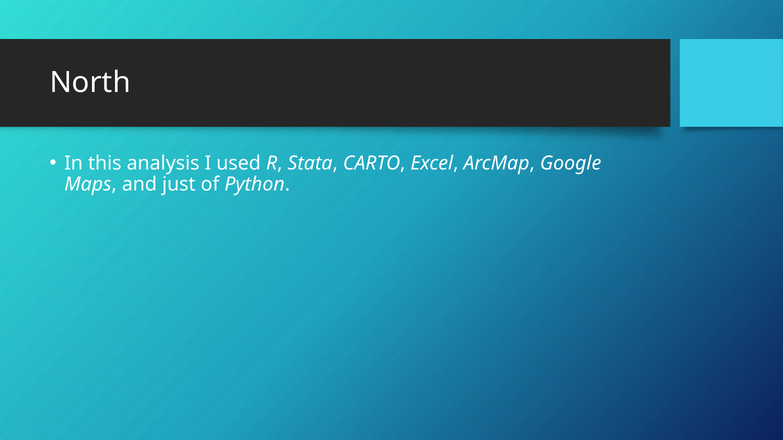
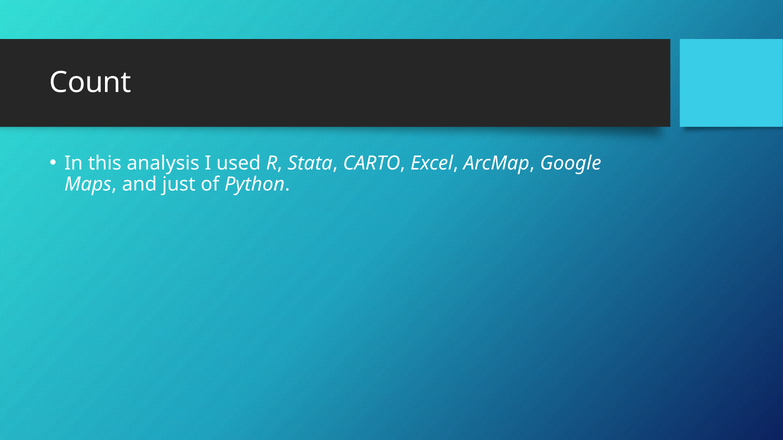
North: North -> Count (90, 83)
